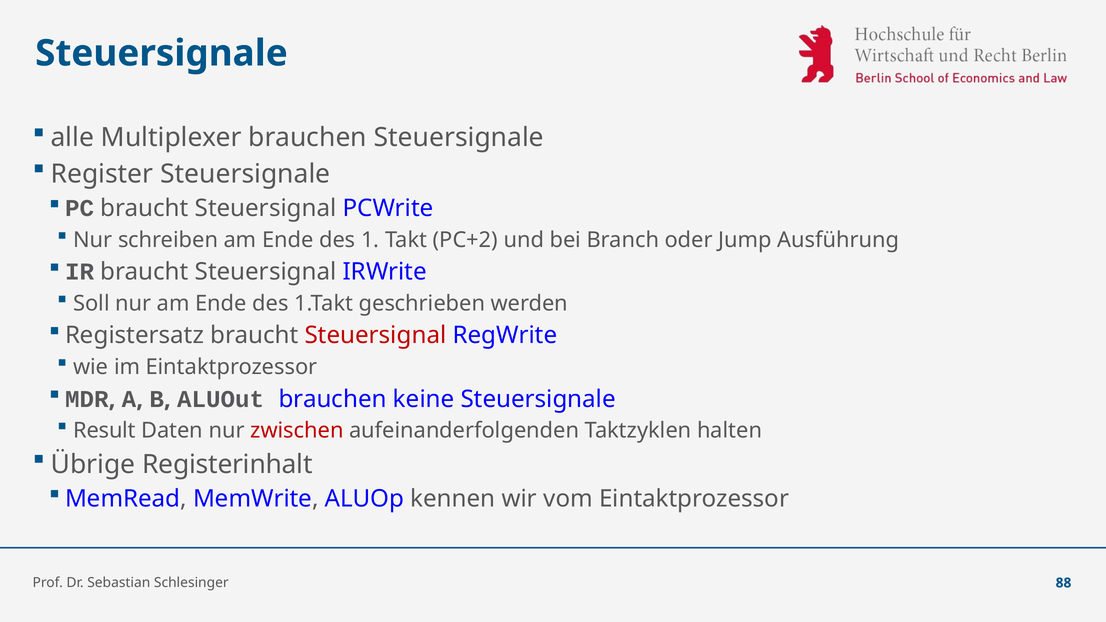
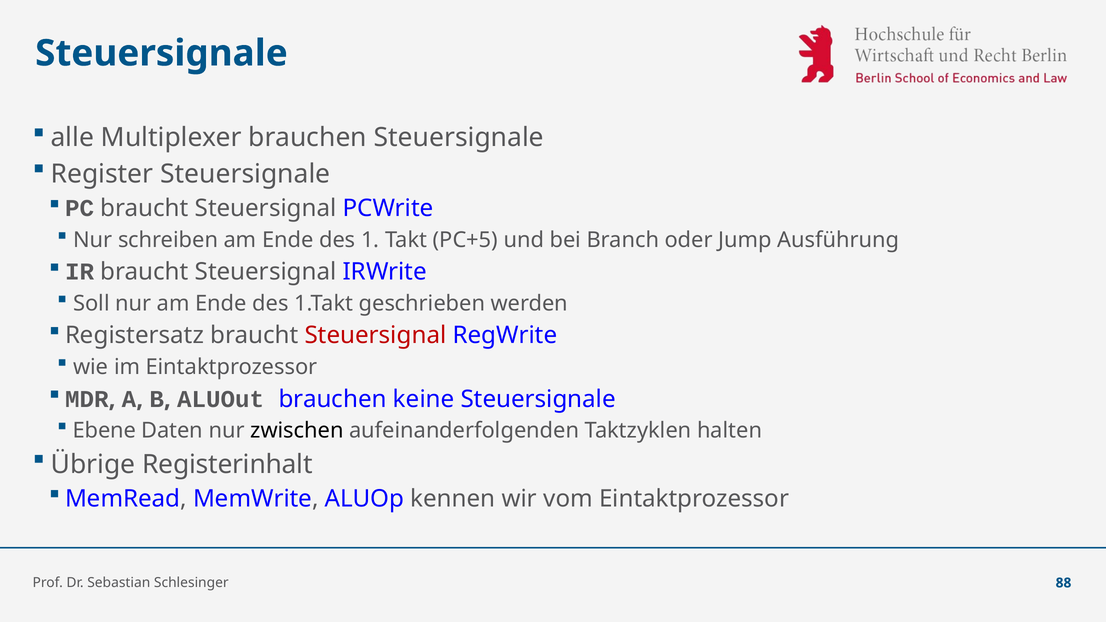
PC+2: PC+2 -> PC+5 (465, 240)
Result: Result -> Ebene (104, 431)
zwischen colour: red -> black (297, 431)
